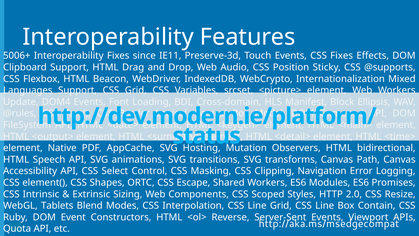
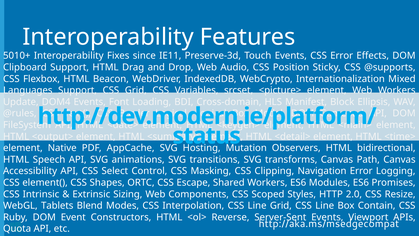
5006+: 5006+ -> 5010+ (17, 56)
CSS Fixes: Fixes -> Error (342, 56)
